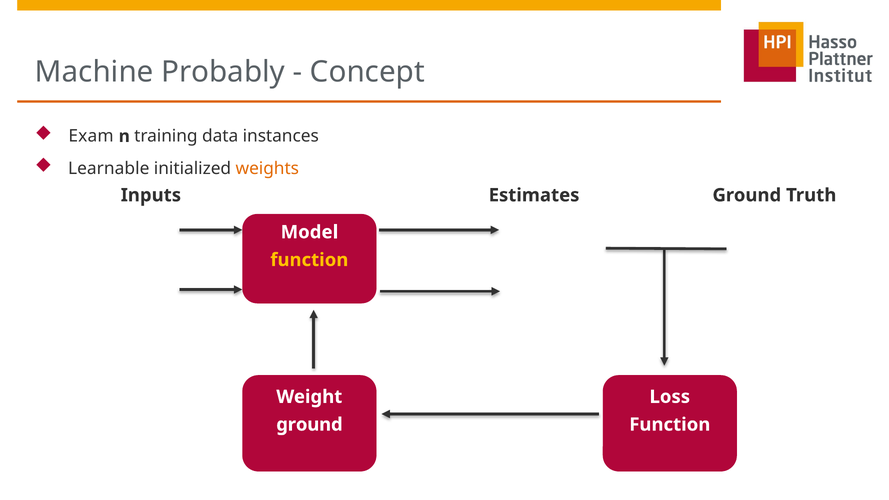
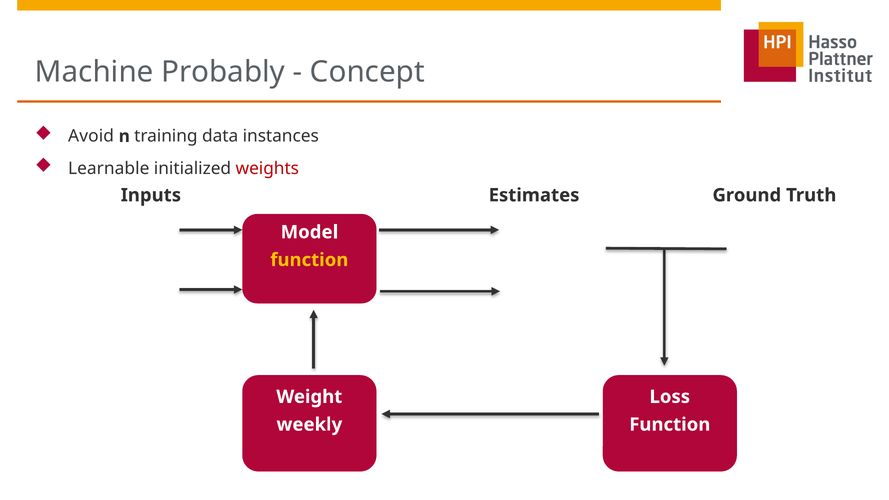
Exam: Exam -> Avoid (91, 136)
weights colour: orange -> red (267, 169)
ground: ground -> weekly (309, 425)
